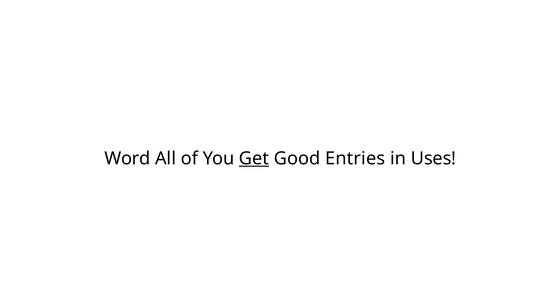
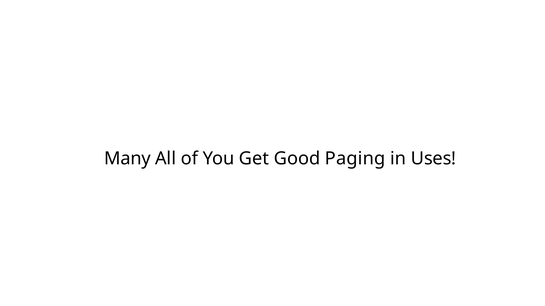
Word: Word -> Many (127, 159)
Get underline: present -> none (254, 159)
Entries: Entries -> Paging (355, 159)
